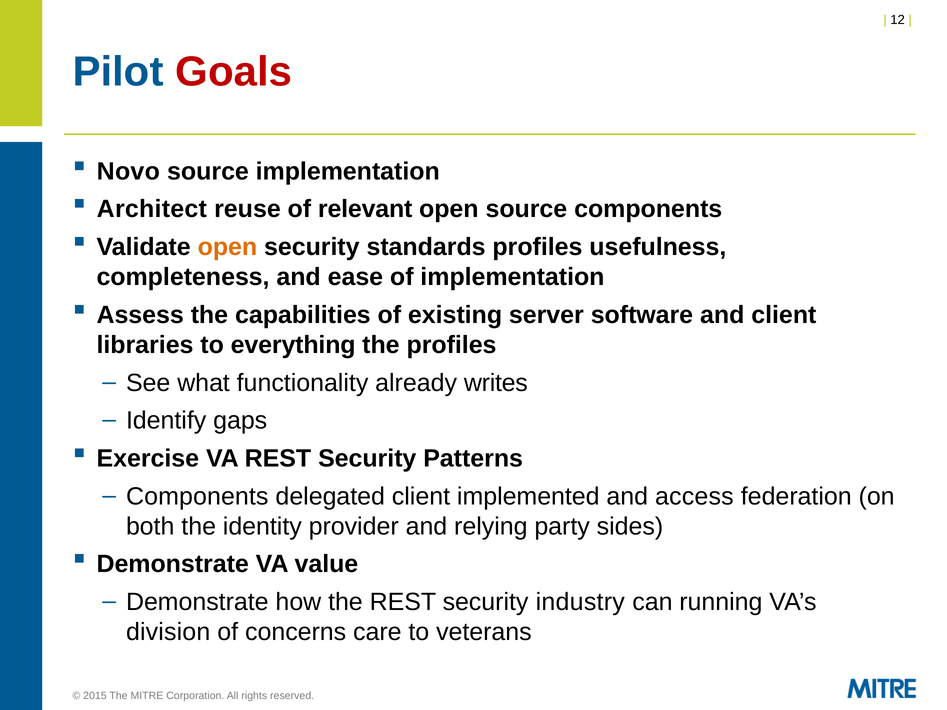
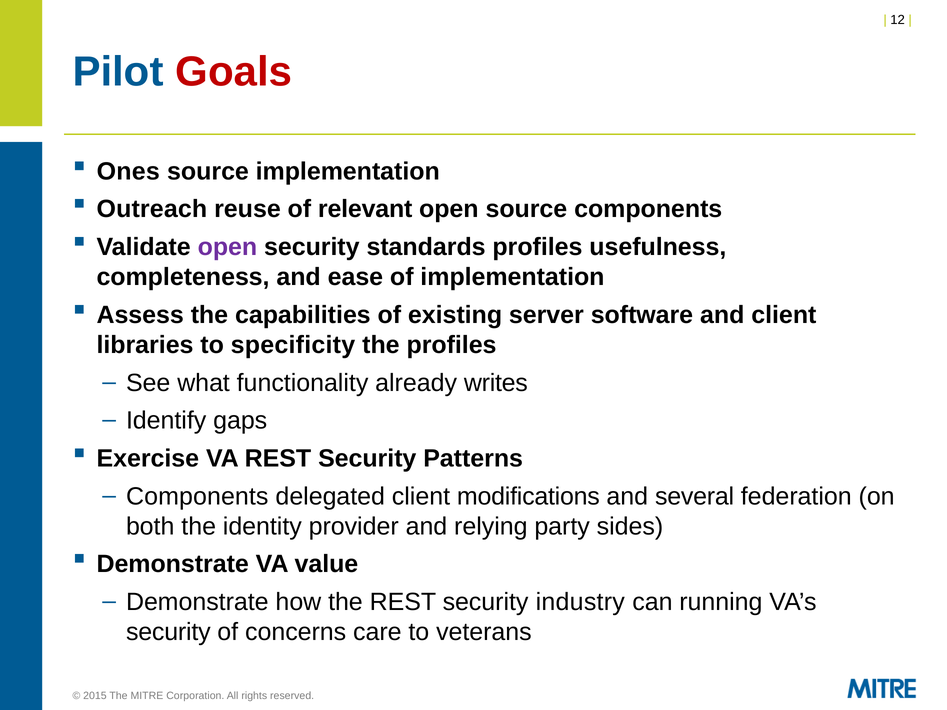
Novo: Novo -> Ones (128, 171)
Architect: Architect -> Outreach (152, 209)
open colour: orange -> purple (227, 247)
everything: everything -> specificity (293, 345)
implemented: implemented -> modifications (528, 497)
access: access -> several (695, 497)
division: division -> security (168, 632)
